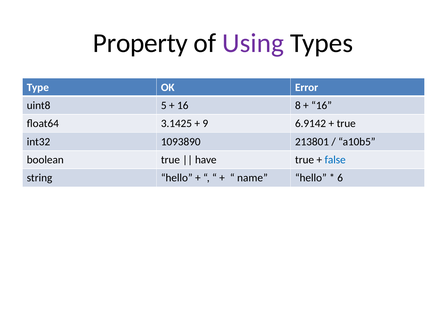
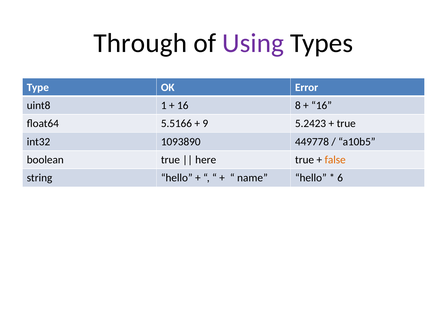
Property: Property -> Through (140, 43)
5: 5 -> 1 (164, 106)
3.1425: 3.1425 -> 5.5166 (176, 124)
6.9142: 6.9142 -> 5.2423 (311, 124)
213801: 213801 -> 449778 (312, 142)
have: have -> here (206, 160)
false colour: blue -> orange (335, 160)
